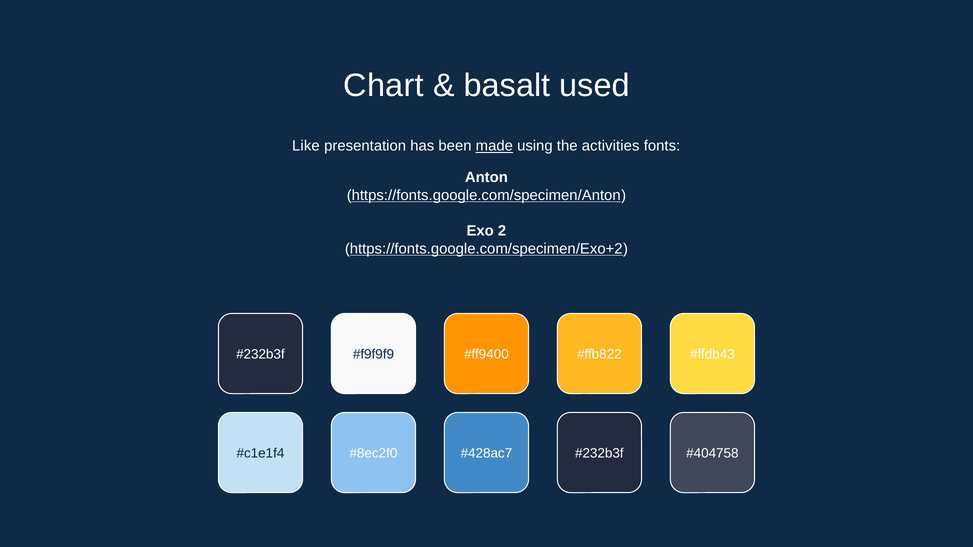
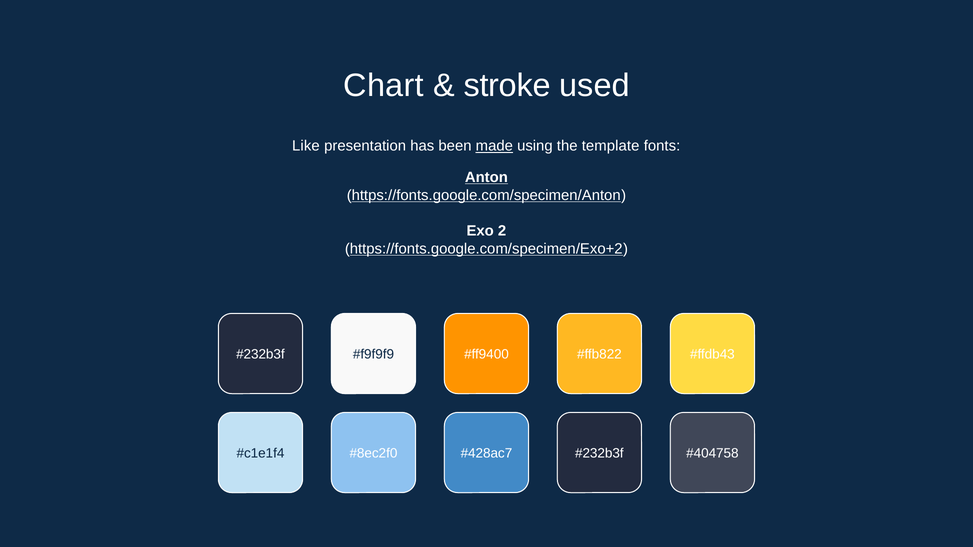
basalt: basalt -> stroke (507, 86)
activities: activities -> template (611, 146)
Anton underline: none -> present (486, 177)
